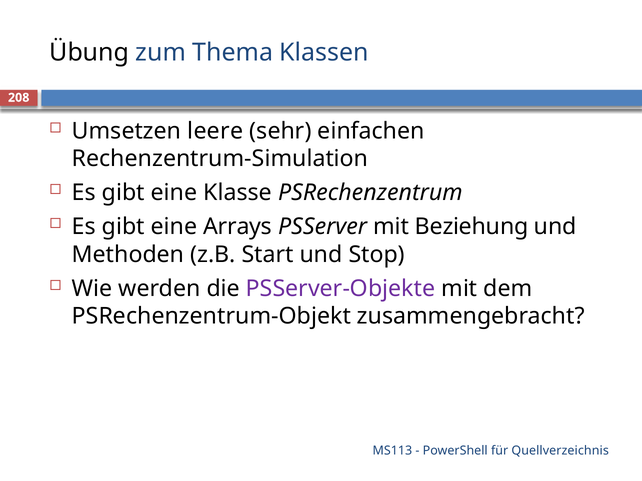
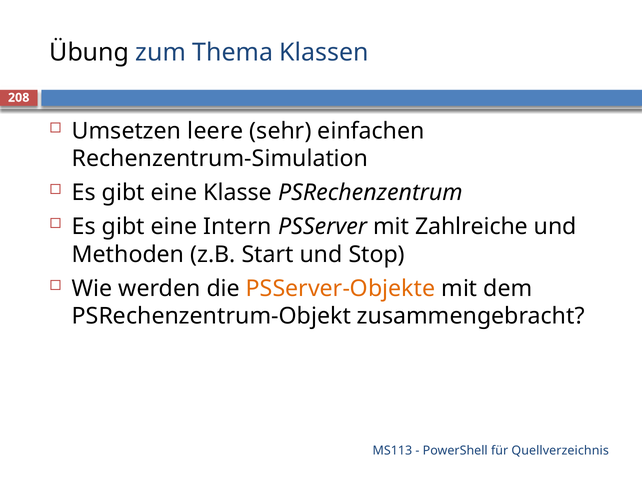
Arrays: Arrays -> Intern (237, 227)
Beziehung: Beziehung -> Zahlreiche (472, 227)
PSServer-Objekte colour: purple -> orange (341, 289)
